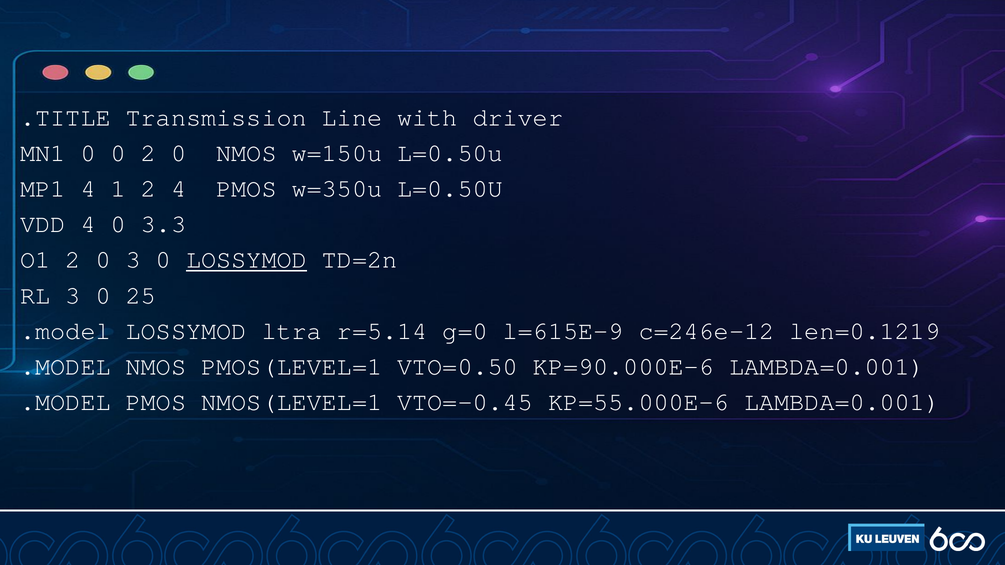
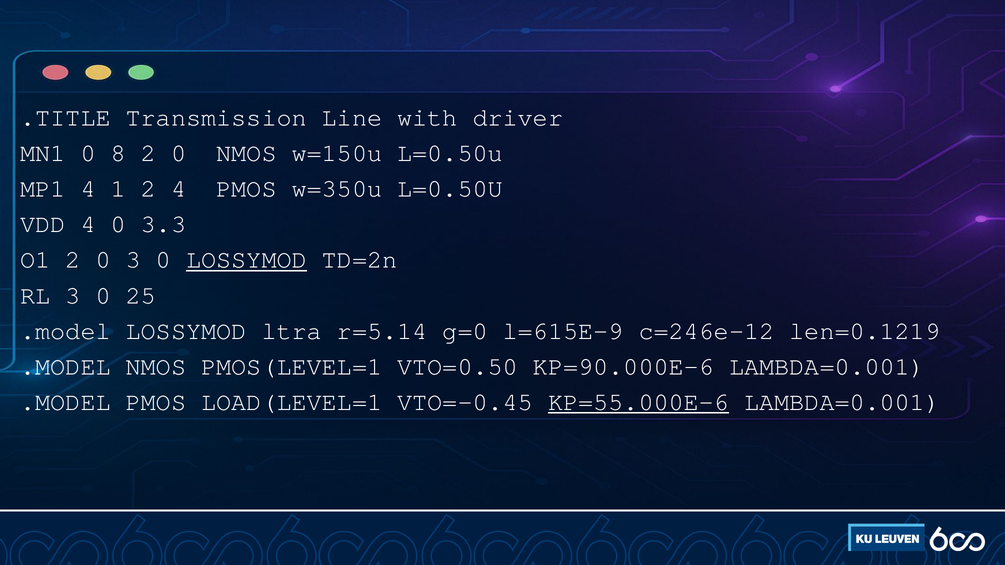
0 0: 0 -> 8 (118, 153)
NMOS(LEVEL=1: NMOS(LEVEL=1 -> LOAD(LEVEL=1 (292, 402)
KP=55.000E-6 underline: none -> present (639, 402)
